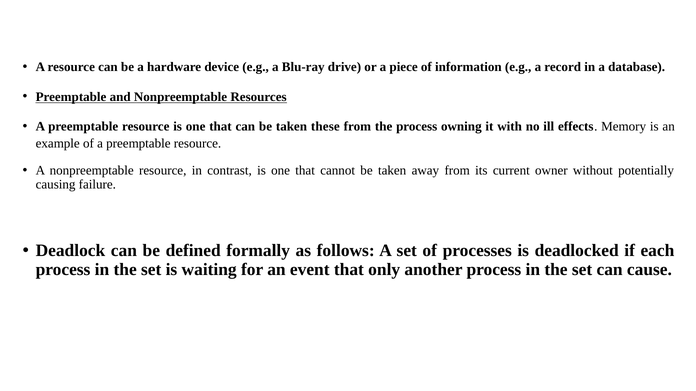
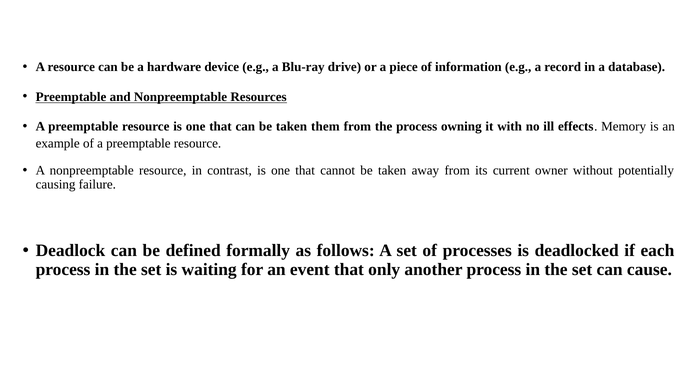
these: these -> them (325, 127)
